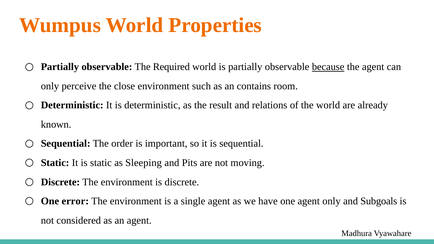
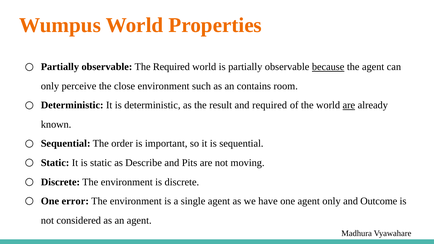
and relations: relations -> required (270, 105)
are underline: none -> present (349, 105)
Sleeping: Sleeping -> Describe (144, 163)
Subgoals: Subgoals -> Outcome (379, 201)
